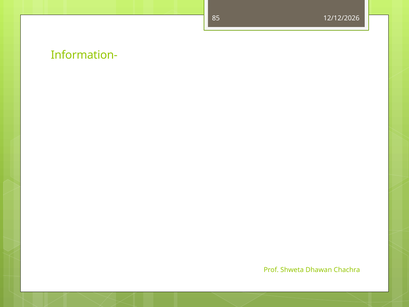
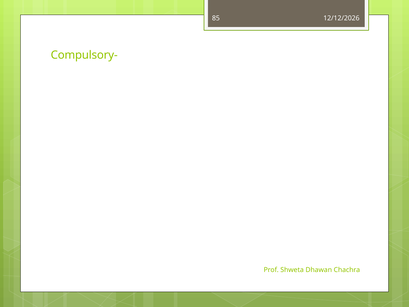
Information-: Information- -> Compulsory- (84, 55)
